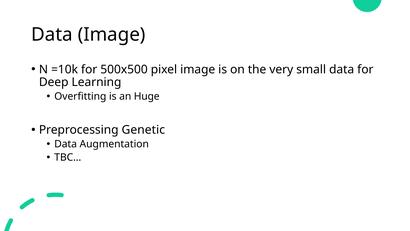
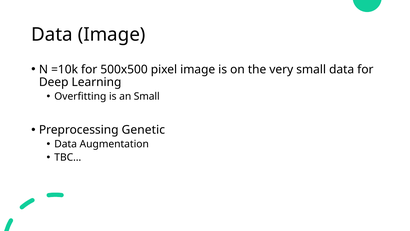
an Huge: Huge -> Small (147, 96)
